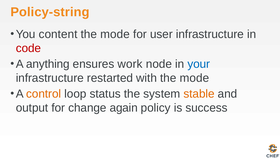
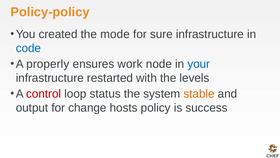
Policy-string: Policy-string -> Policy-policy (50, 12)
content: content -> created (58, 34)
user: user -> sure (161, 34)
code colour: red -> blue (28, 48)
anything: anything -> properly (48, 64)
with the mode: mode -> levels (194, 78)
control colour: orange -> red (44, 94)
again: again -> hosts (124, 108)
